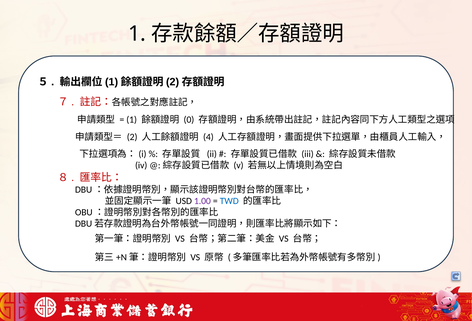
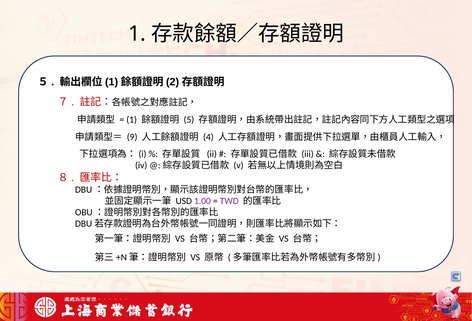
0: 0 -> 5 (189, 120)
2: 2 -> 9 (132, 137)
TWD colour: blue -> purple (229, 201)
